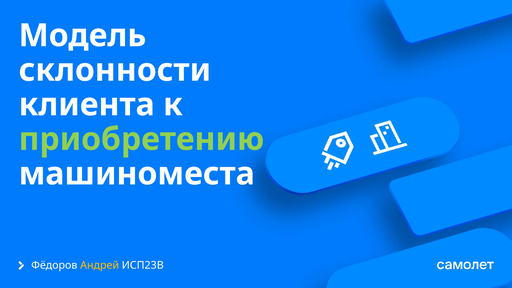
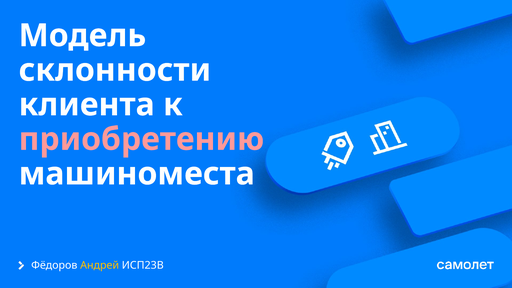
приобретению colour: light green -> pink (141, 139)
